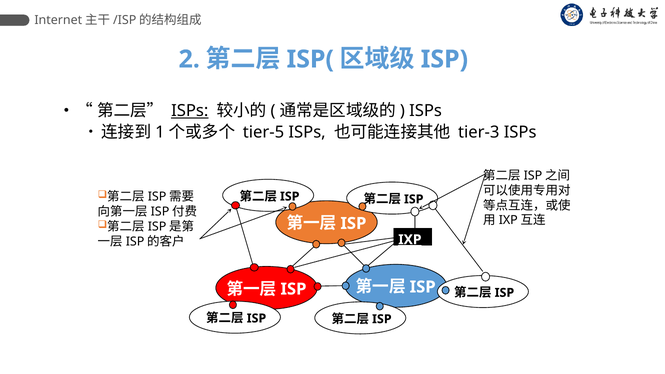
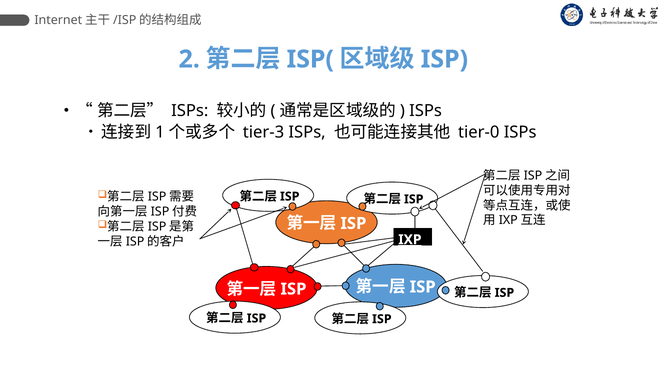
ISPs underline: present -> none (190, 111)
tier-5: tier-5 -> tier-3 (263, 132)
tier-3: tier-3 -> tier-0 (479, 132)
